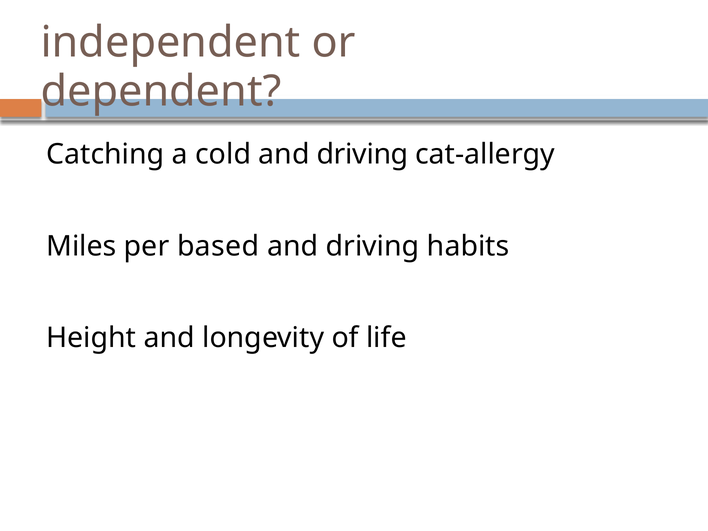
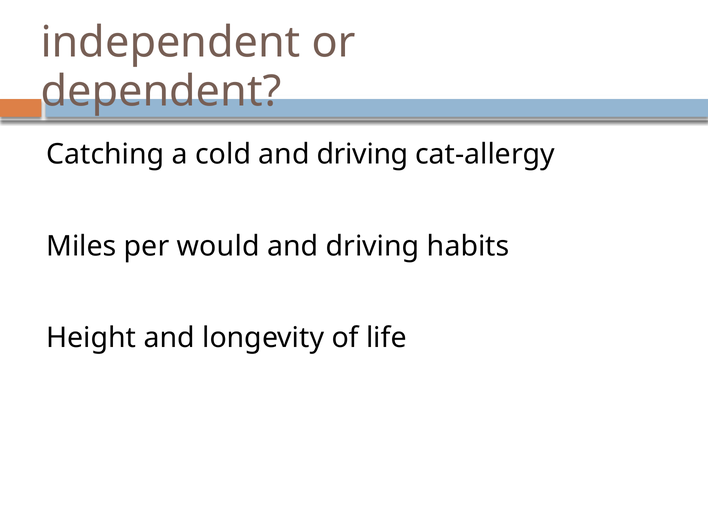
based: based -> would (218, 246)
